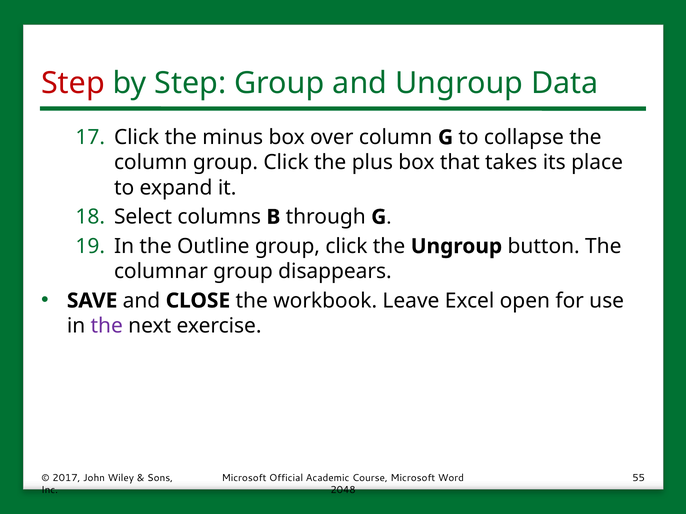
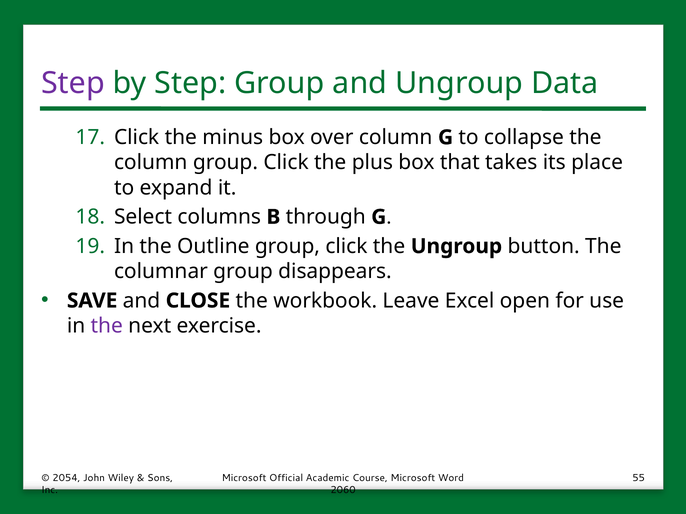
Step colour: red -> purple (73, 83)
2017: 2017 -> 2054 (66, 479)
2048: 2048 -> 2060 (343, 491)
